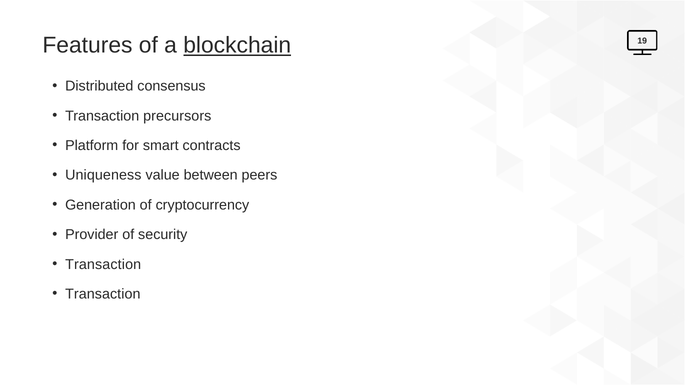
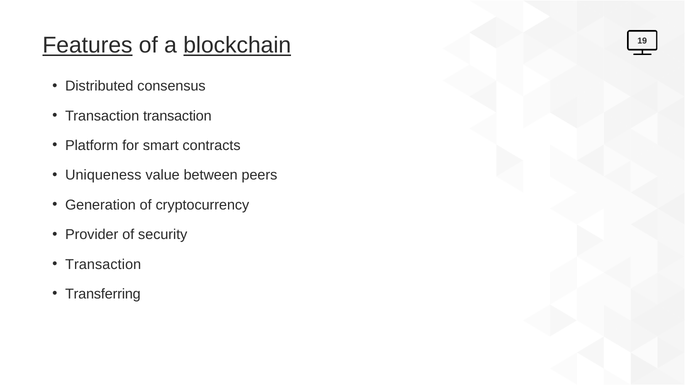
Features underline: none -> present (87, 45)
Transaction precursors: precursors -> transaction (177, 116)
Transaction: Transaction -> Transferring (103, 294)
